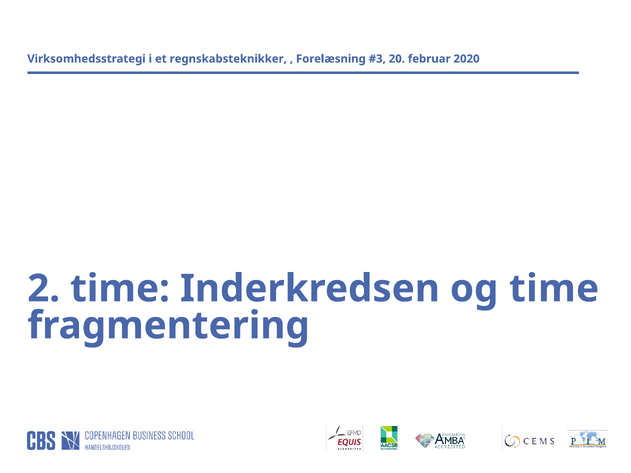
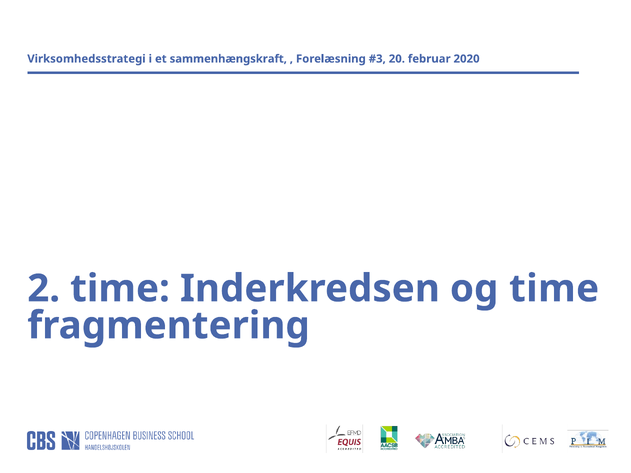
regnskabsteknikker: regnskabsteknikker -> sammenhængskraft (228, 59)
